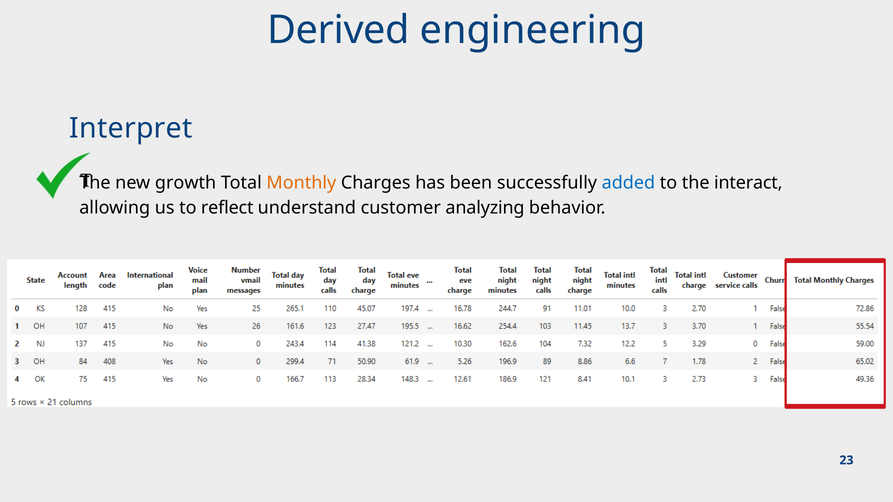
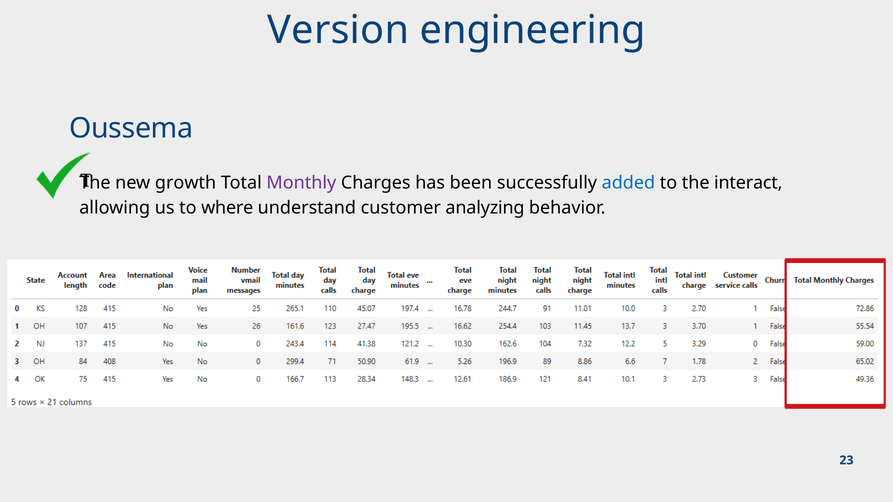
Derived: Derived -> Version (338, 30)
Interpret: Interpret -> Oussema (131, 129)
Monthly colour: orange -> purple (301, 183)
reflect: reflect -> where (227, 208)
